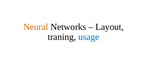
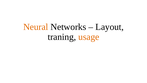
usage colour: blue -> orange (89, 37)
